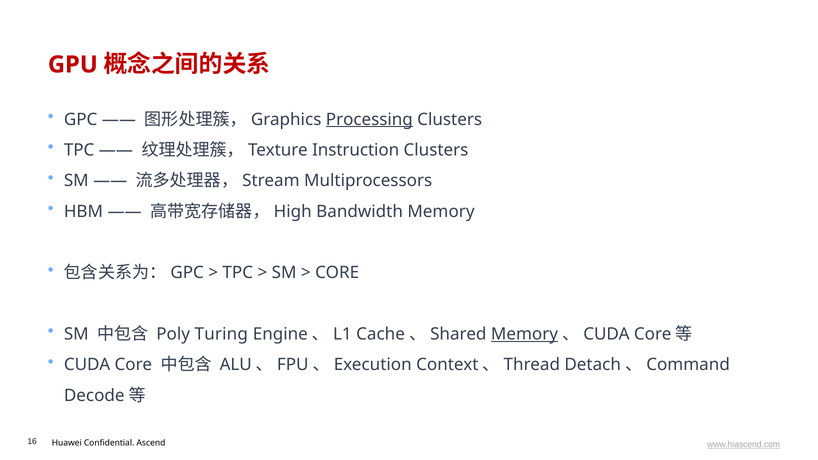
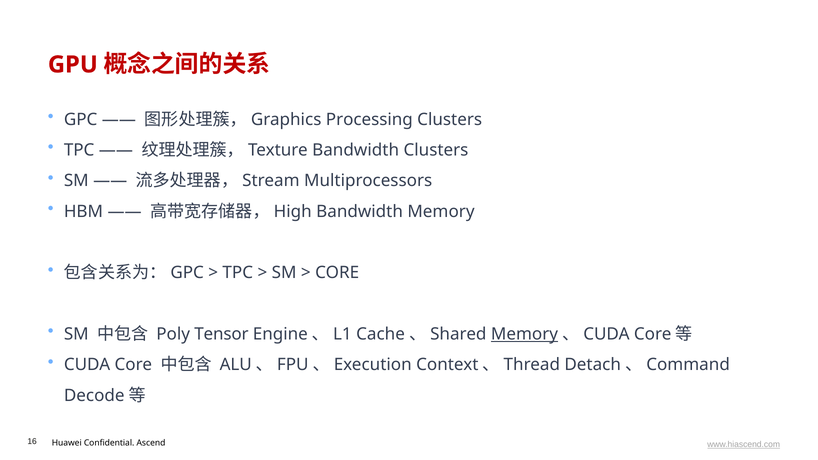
Processing underline: present -> none (369, 119)
Instruction: Instruction -> Bandwidth (356, 150)
Turing: Turing -> Tensor (221, 334)
